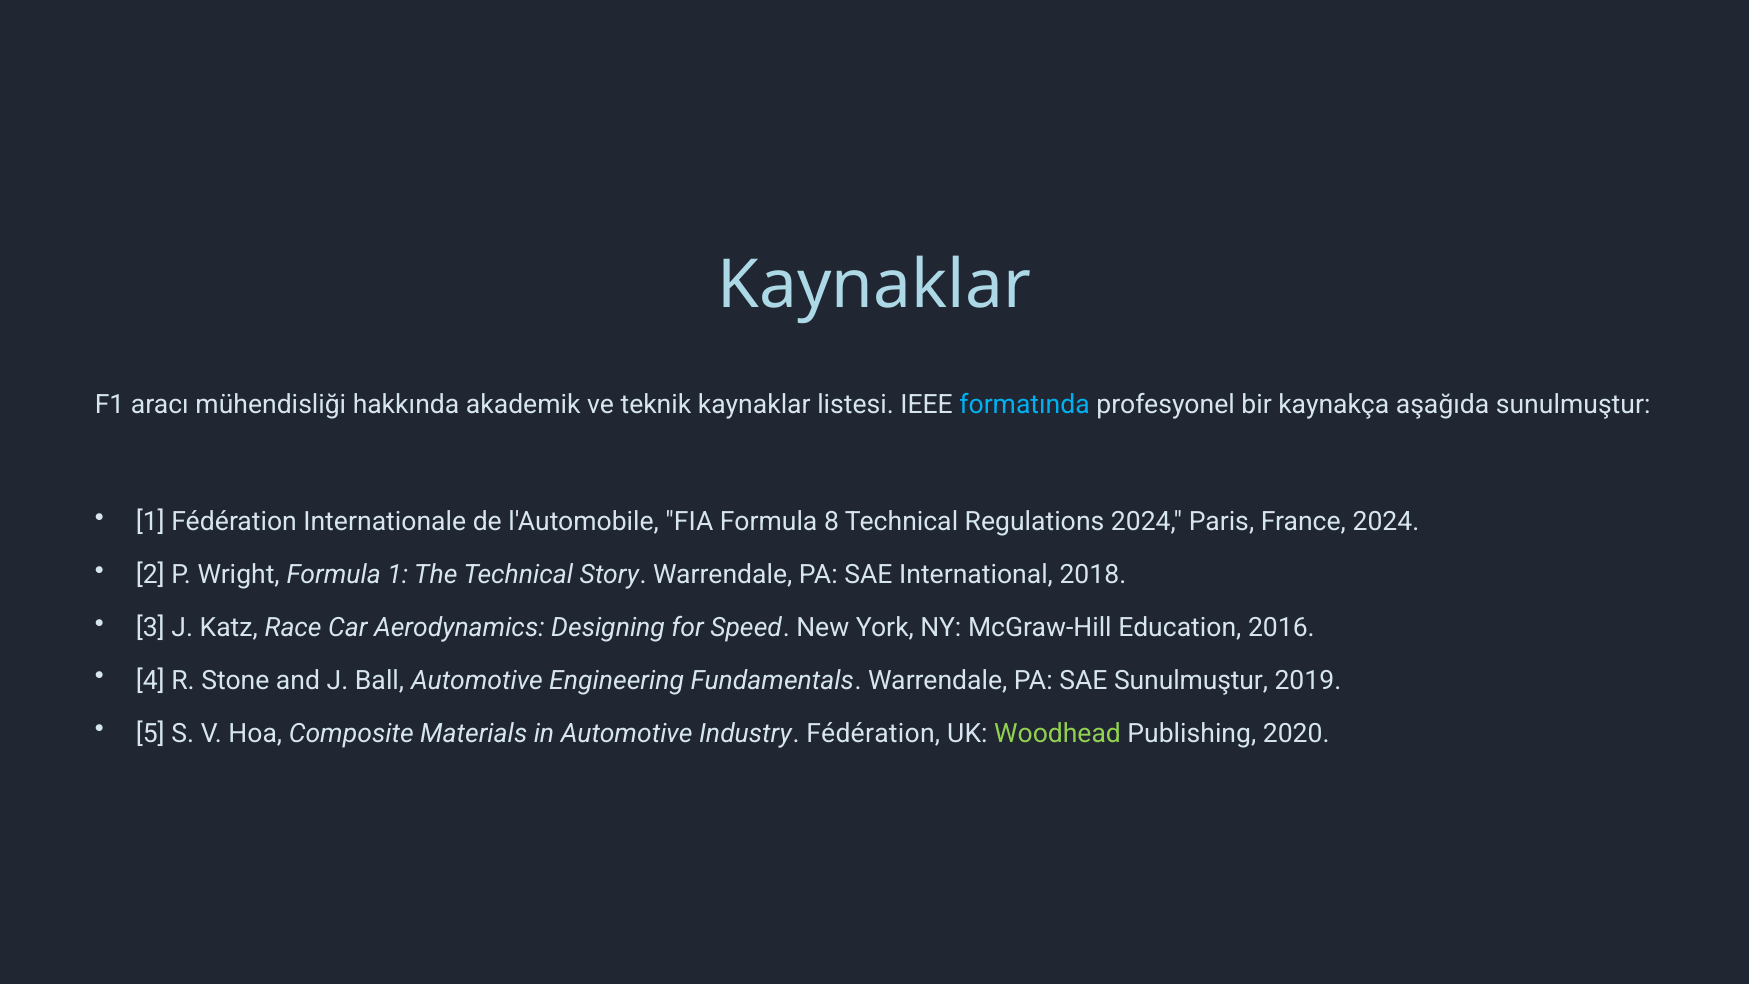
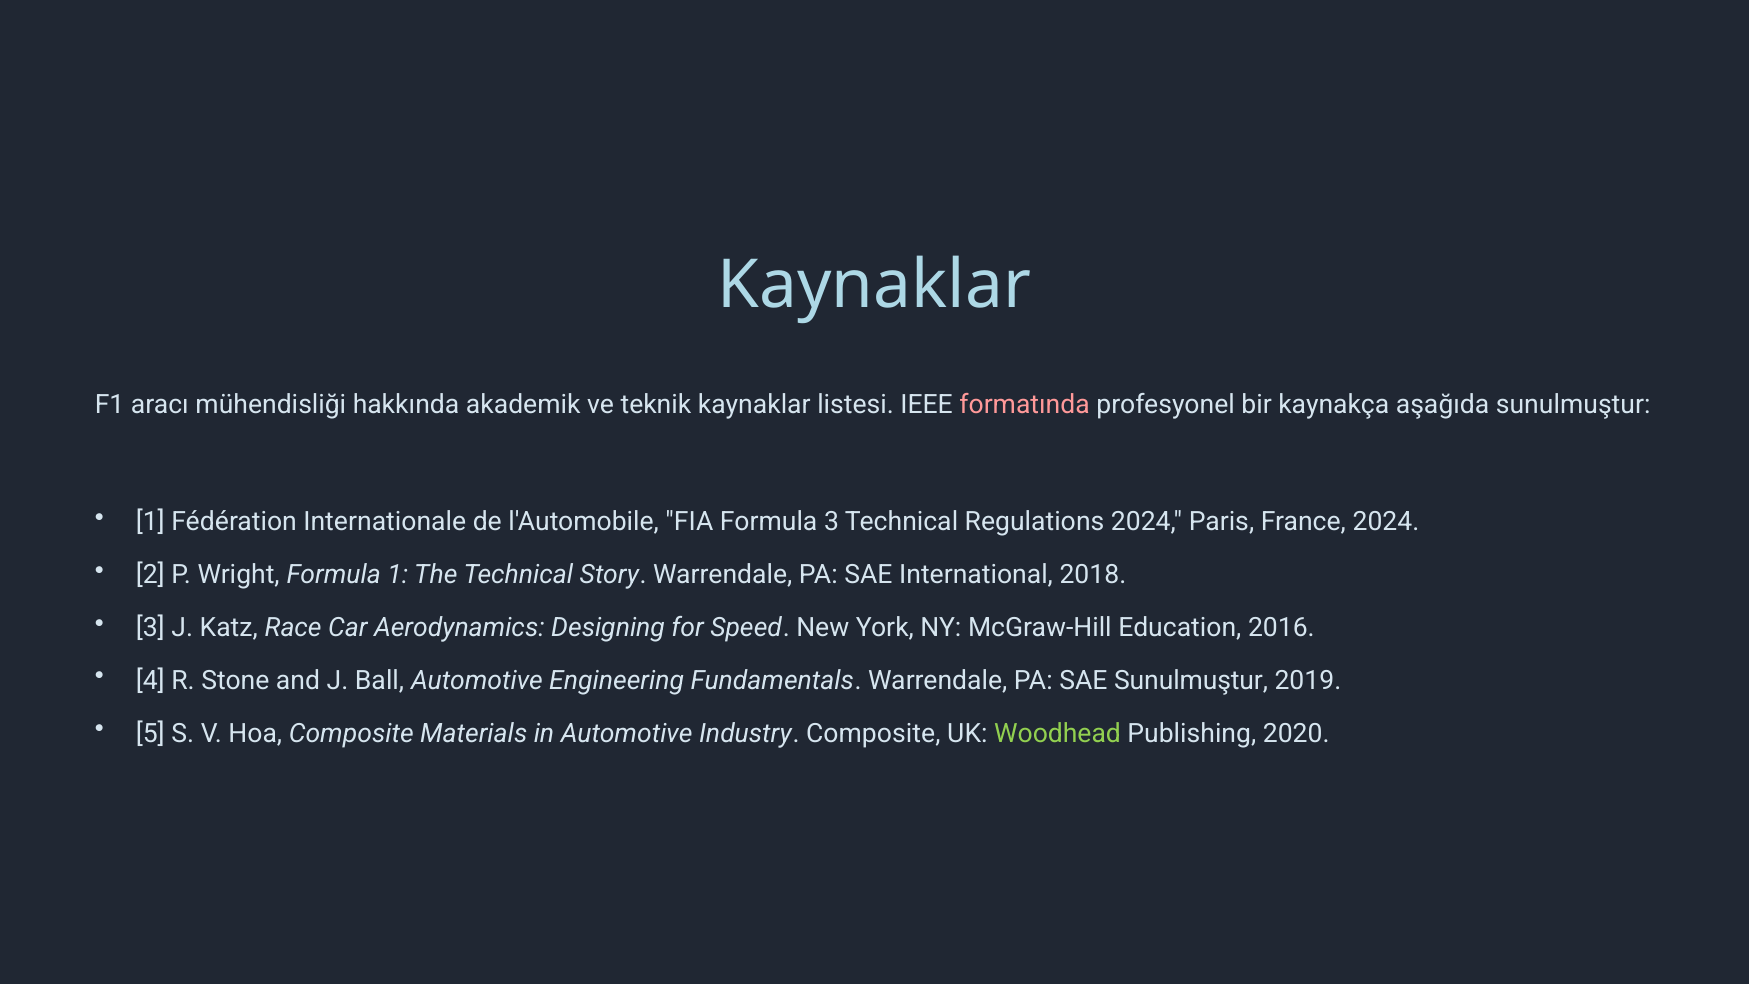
formatında colour: light blue -> pink (1025, 404)
Formula 8: 8 -> 3 (831, 522)
Industry Fédération: Fédération -> Composite (873, 733)
